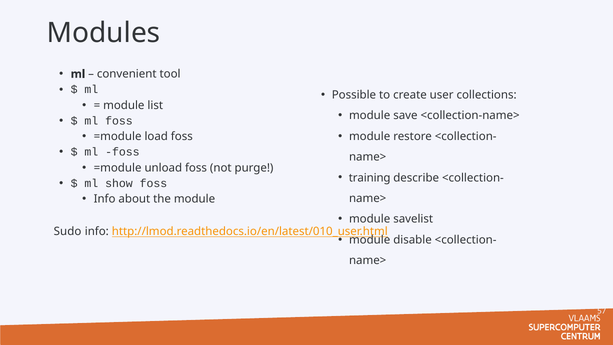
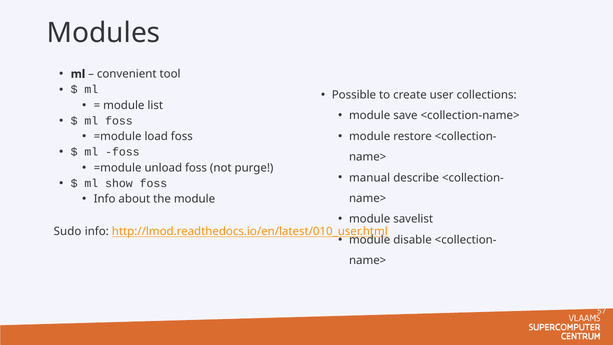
training: training -> manual (370, 178)
